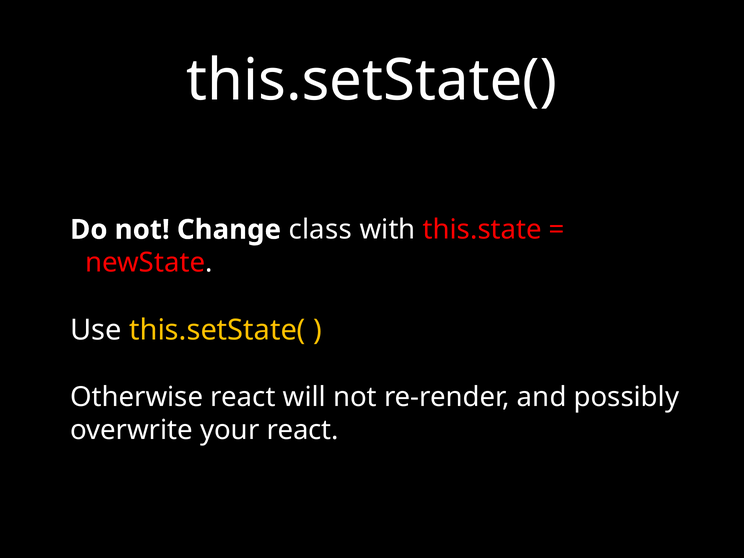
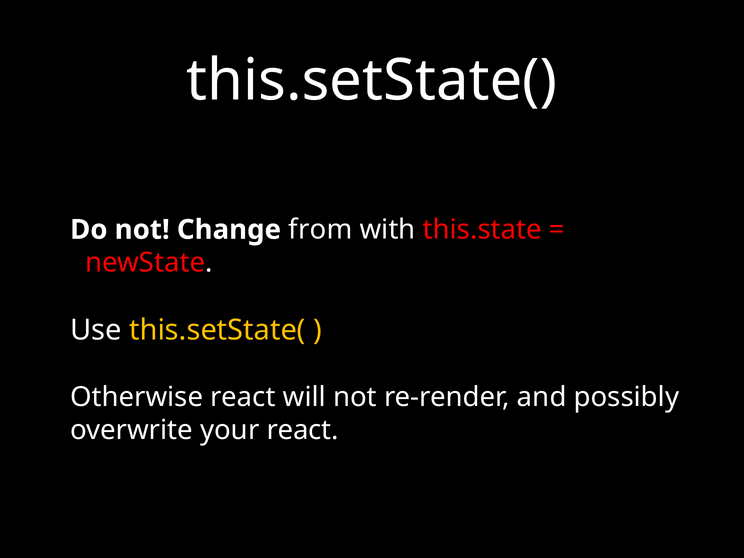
class: class -> from (320, 230)
